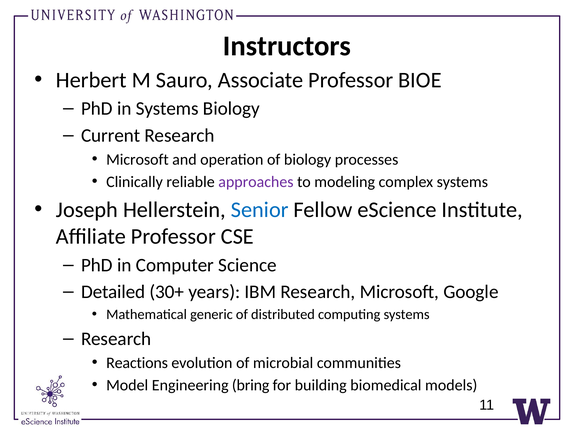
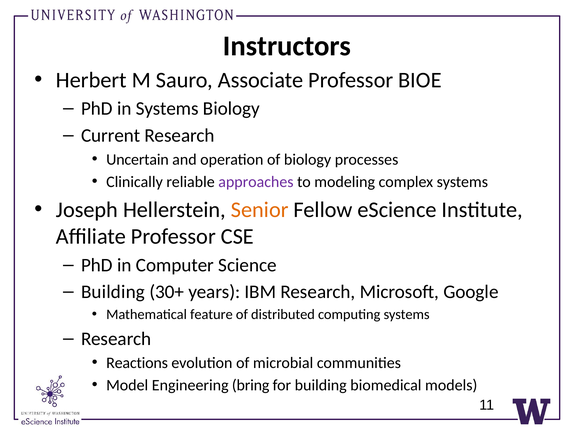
Microsoft: Microsoft -> Uncertain (137, 159)
Senior colour: blue -> orange (260, 210)
Detailed: Detailed -> Building (113, 292)
generic: generic -> feature (211, 314)
